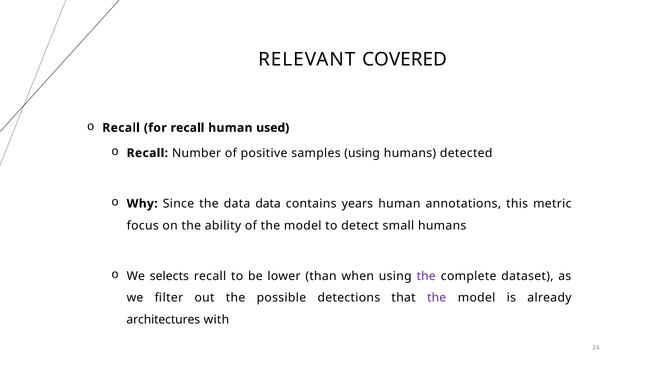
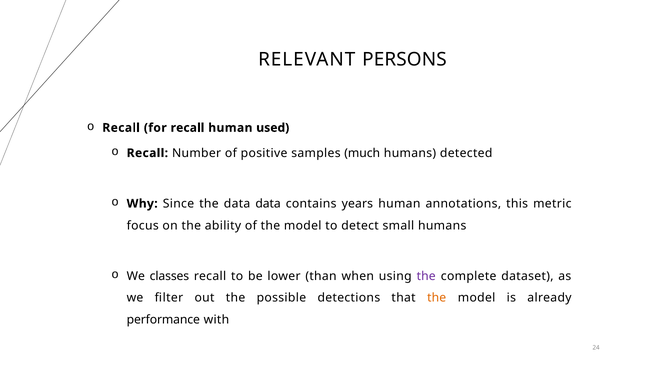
COVERED: COVERED -> PERSONS (404, 60)
samples using: using -> much (362, 153)
selects: selects -> classes (169, 276)
the colour: purple -> orange (437, 298)
architectures: architectures -> performance (163, 320)
